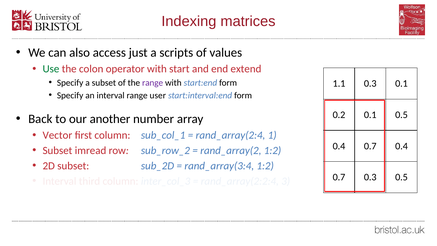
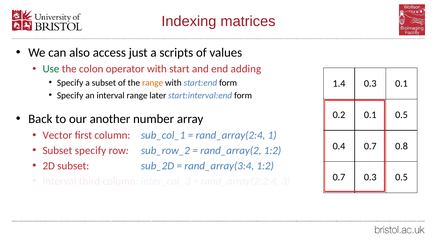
extend: extend -> adding (246, 69)
range colour: purple -> orange (153, 83)
1.1: 1.1 -> 1.4 (339, 83)
user: user -> later (158, 95)
0.7 0.4: 0.4 -> 0.8 (402, 146)
Subset imread: imread -> specify (90, 151)
